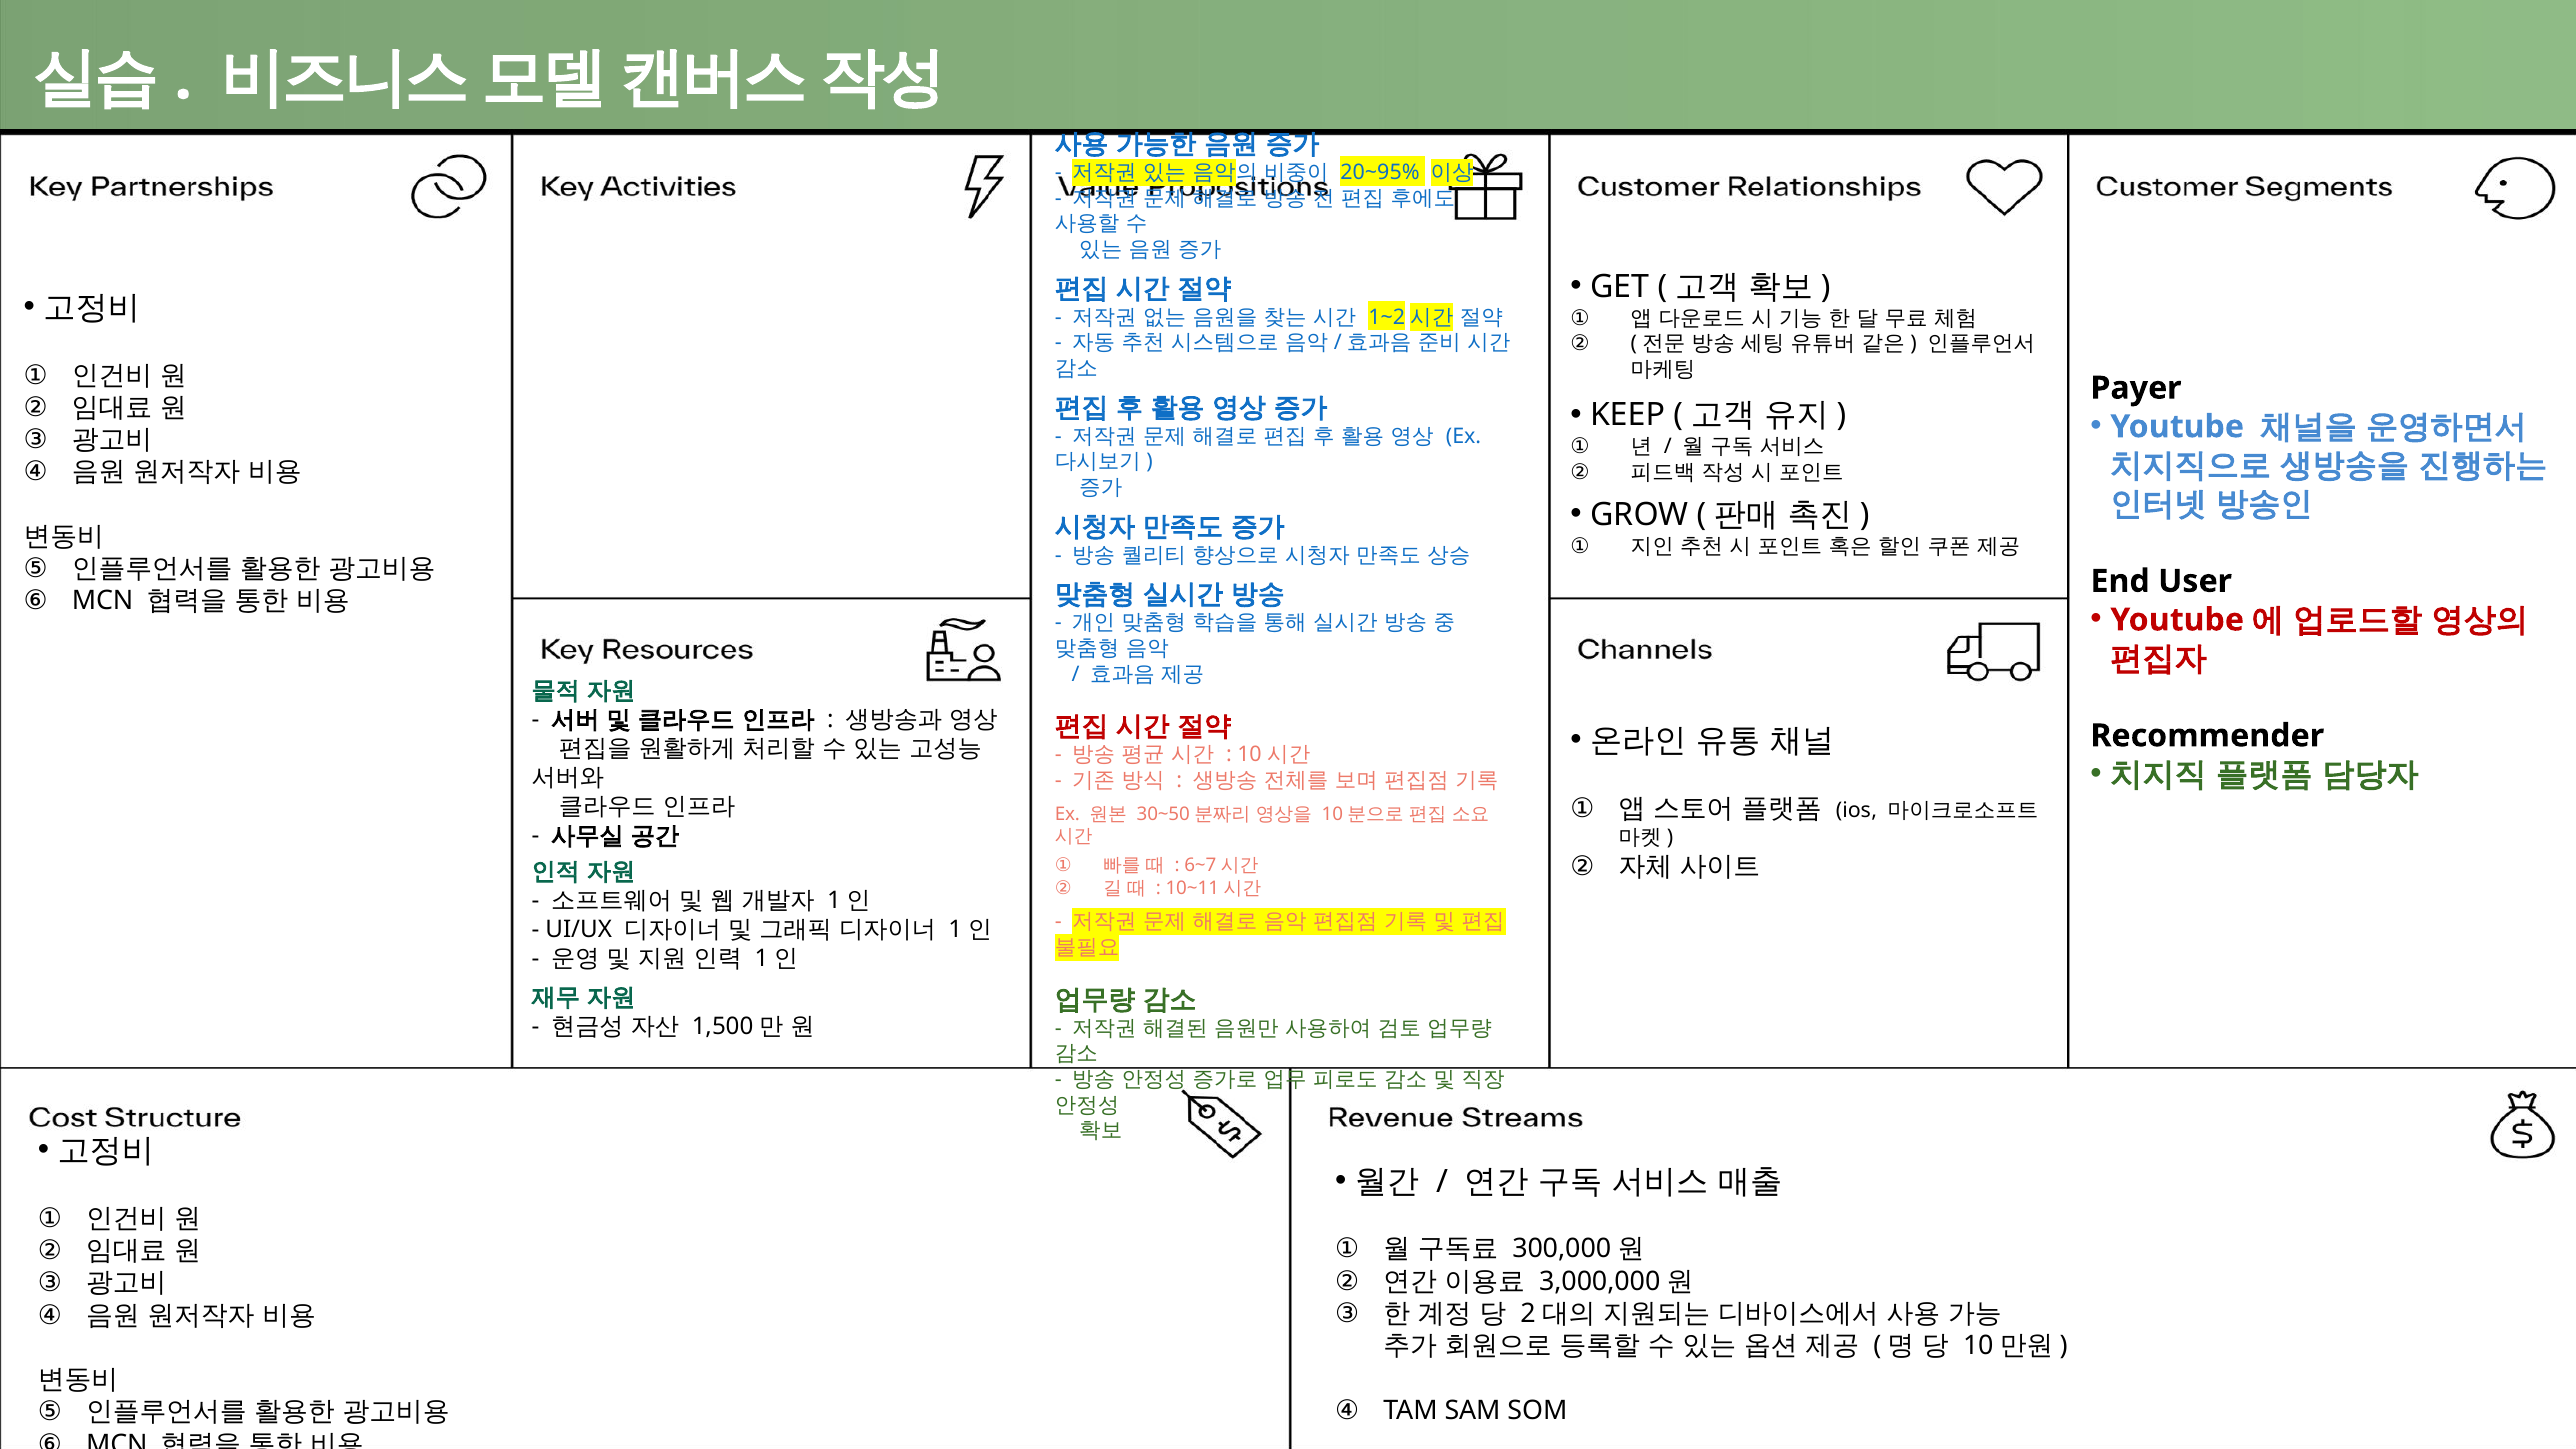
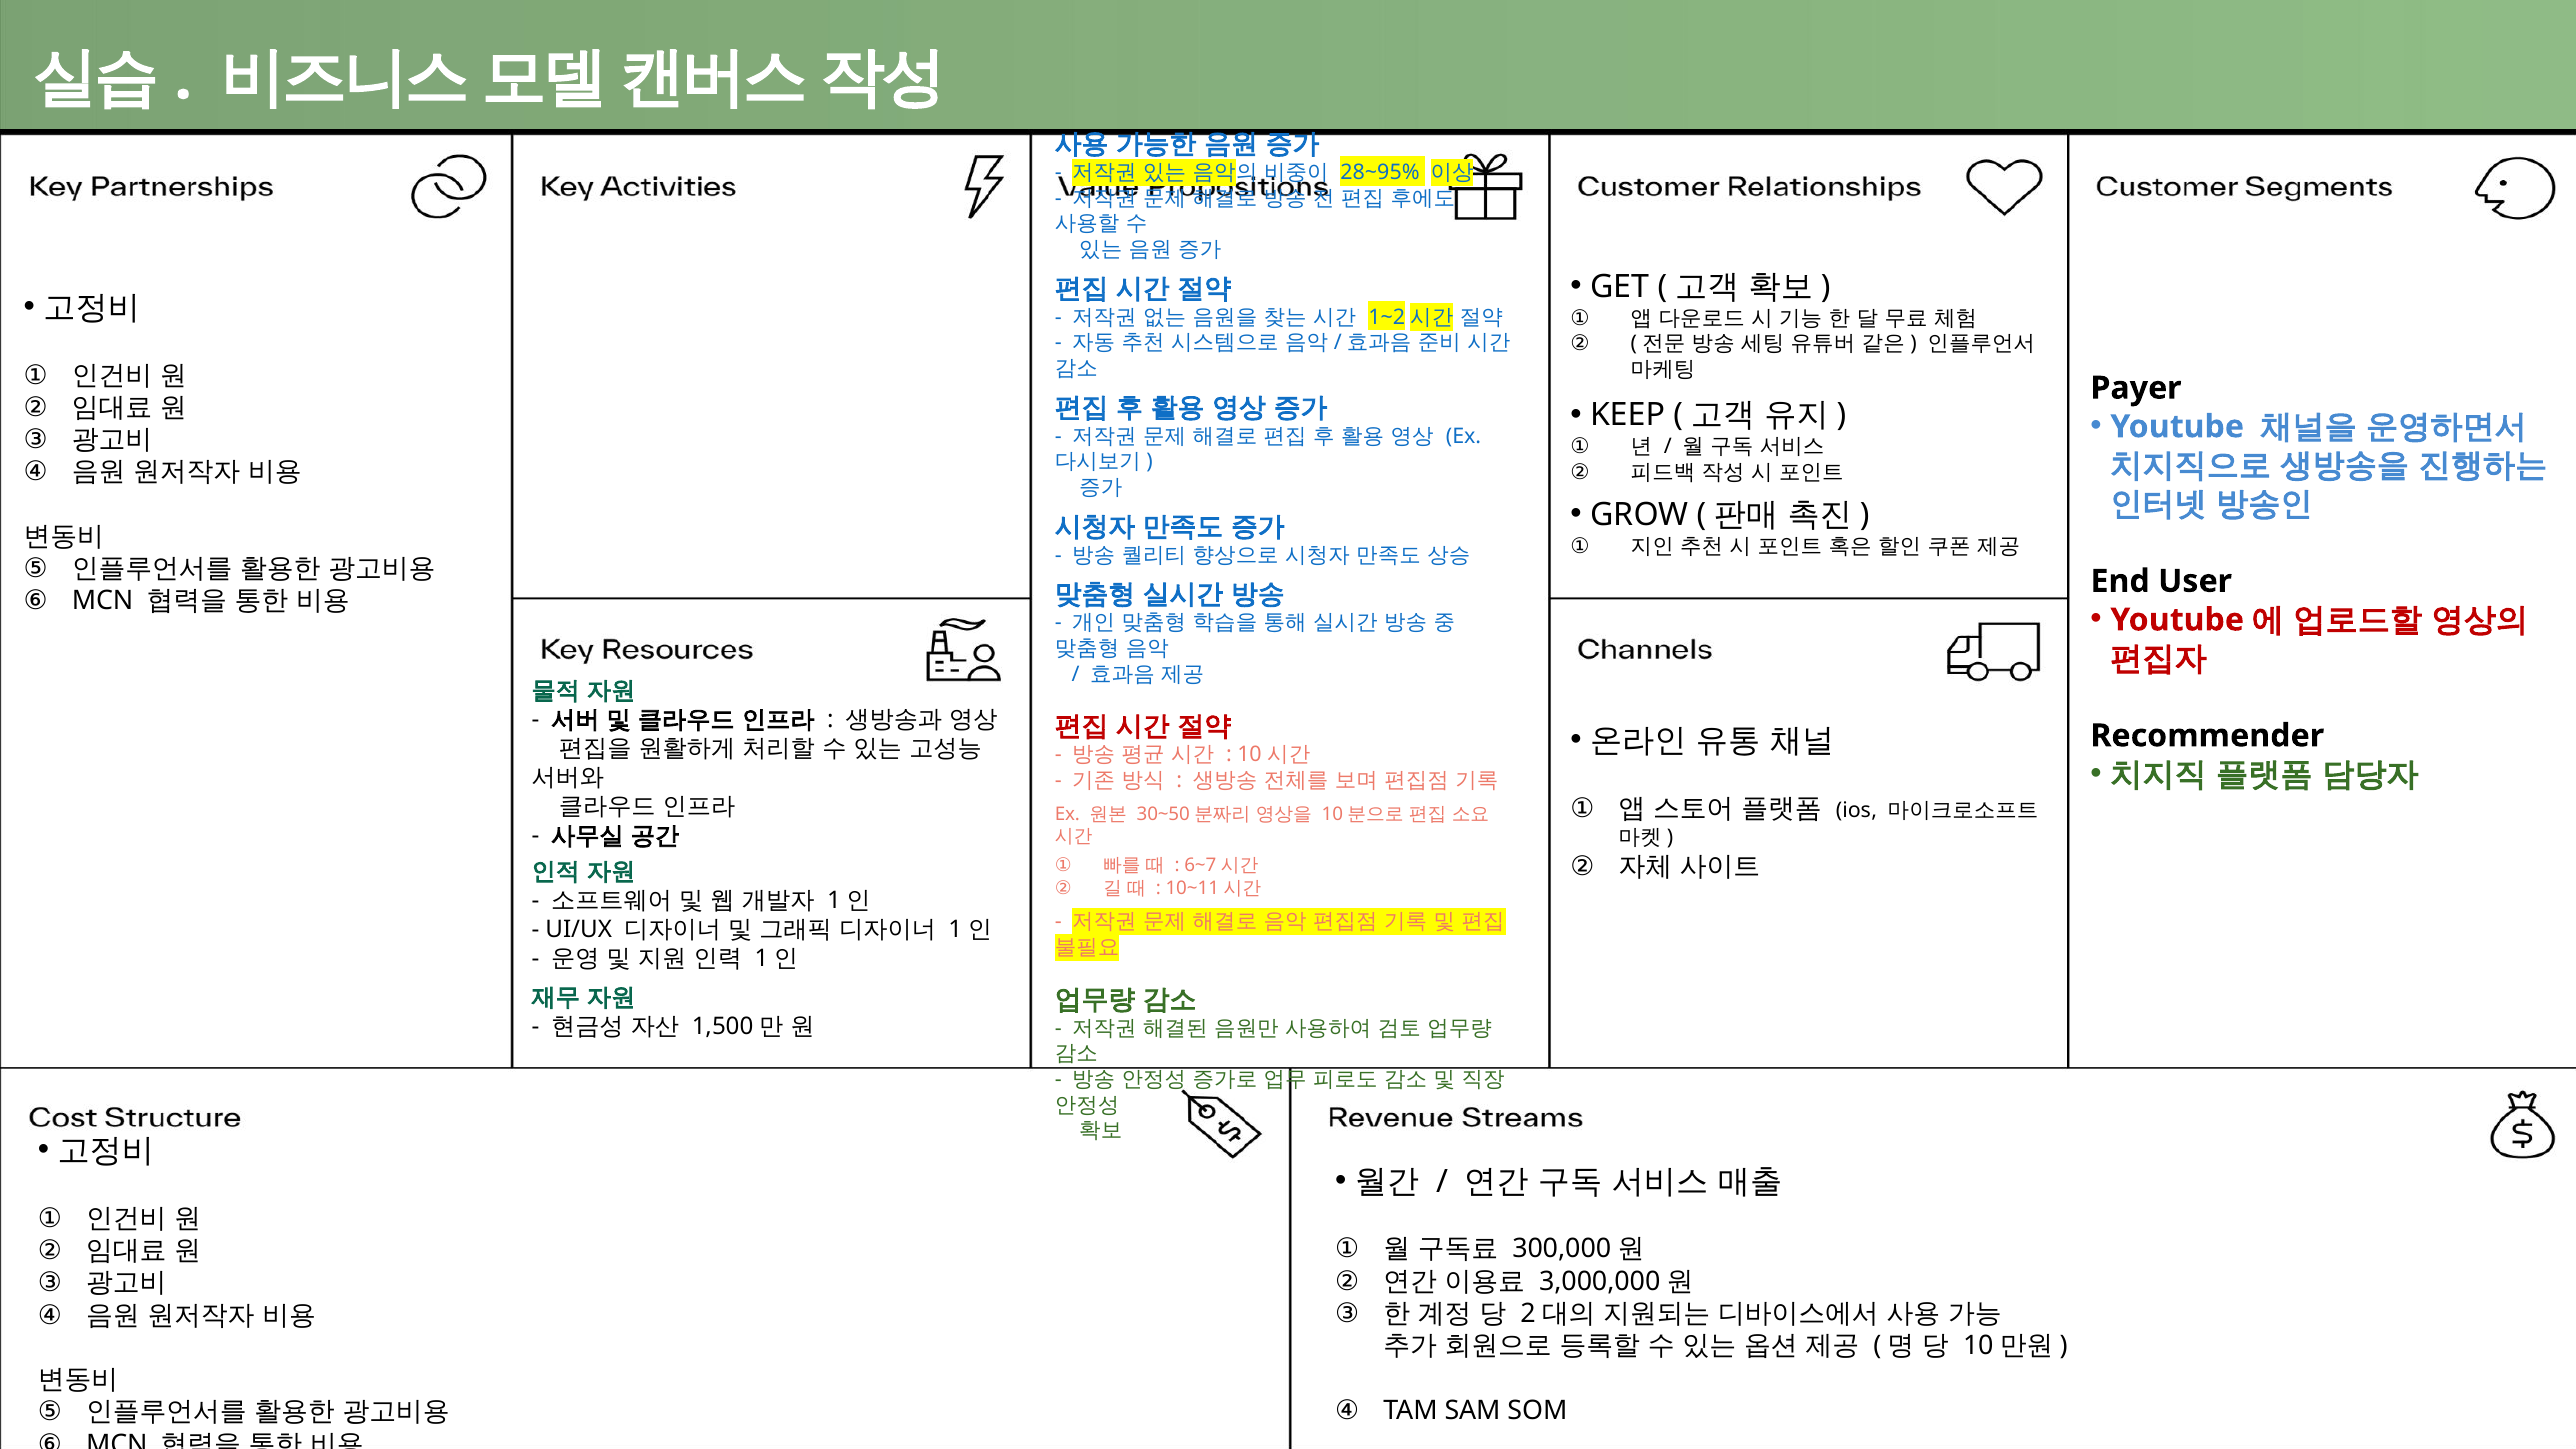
20~95%: 20~95% -> 28~95% (1380, 172)
